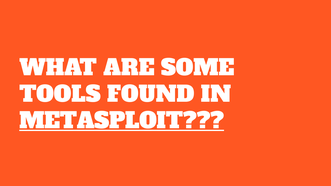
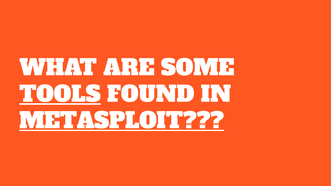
TOOLS underline: none -> present (60, 95)
